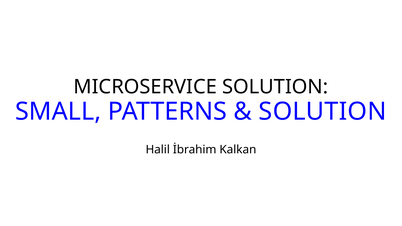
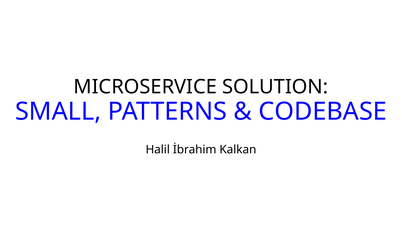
SOLUTION: SOLUTION -> CODEBASE (323, 111)
